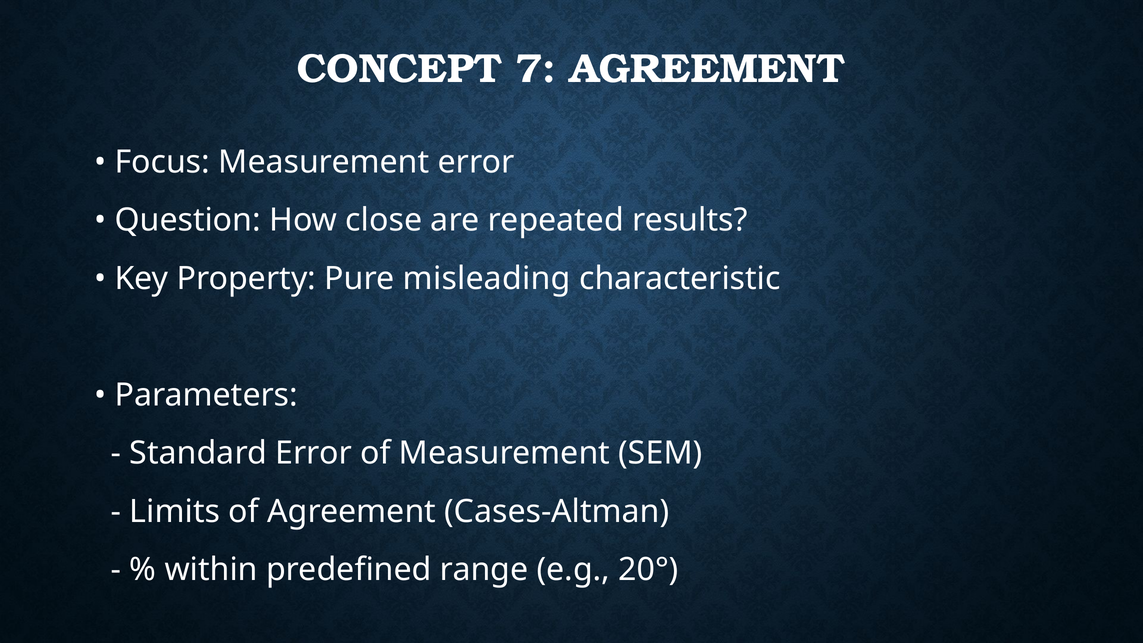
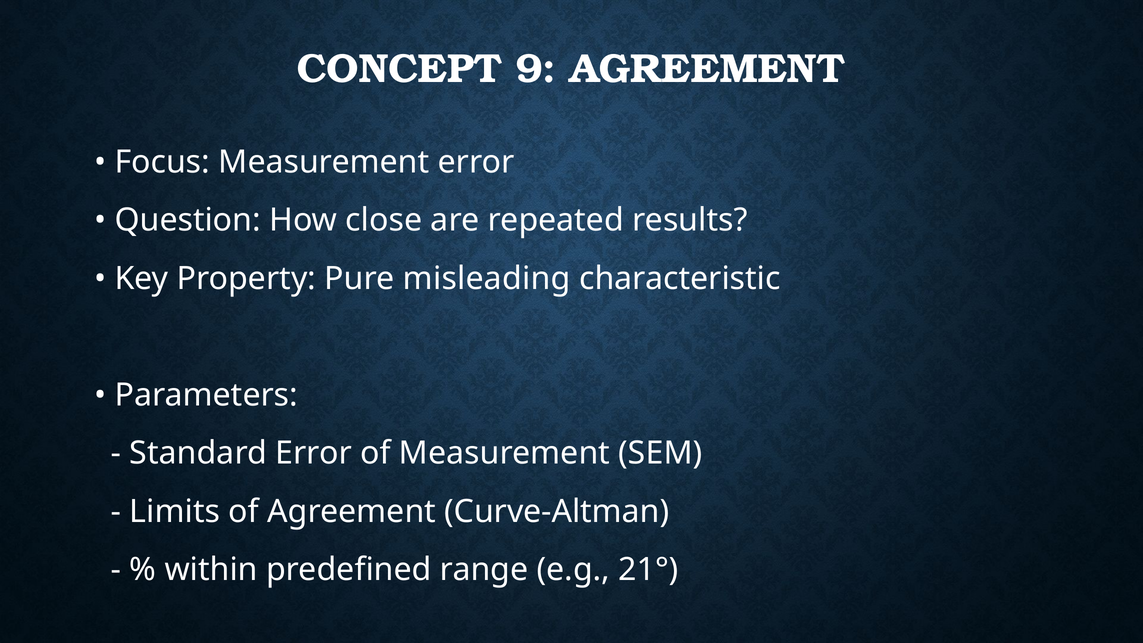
7: 7 -> 9 (536, 69)
Cases-Altman: Cases-Altman -> Curve-Altman (557, 511)
20°: 20° -> 21° (648, 570)
